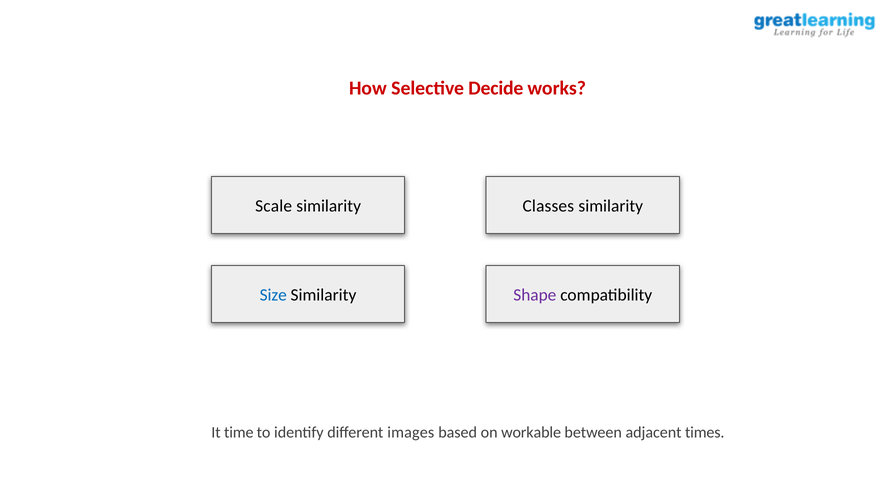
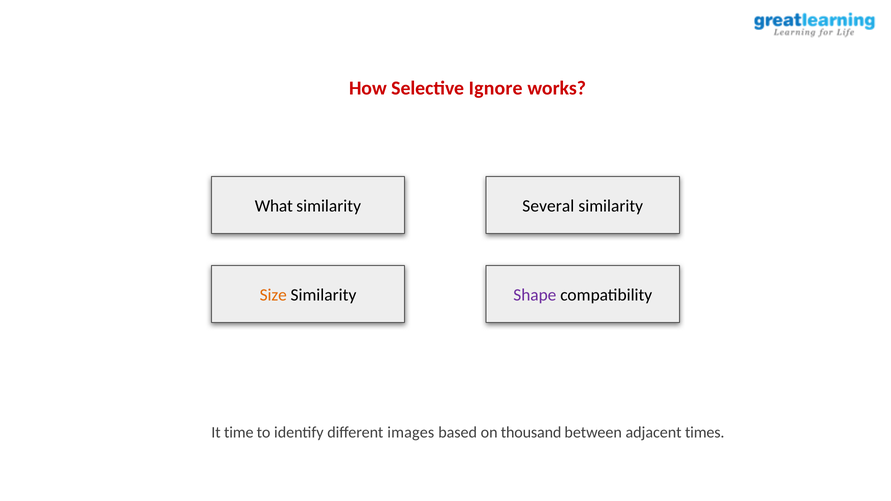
Decide: Decide -> Ignore (496, 88)
Scale: Scale -> What (274, 206)
Classes: Classes -> Several (548, 206)
Size colour: blue -> orange (273, 295)
workable: workable -> thousand (531, 433)
